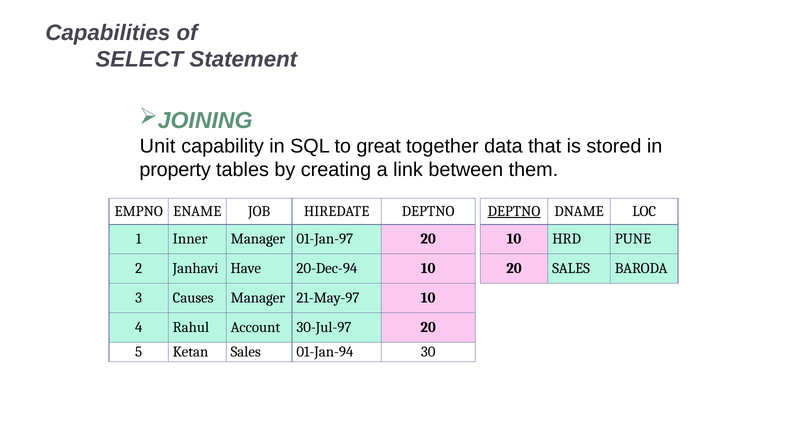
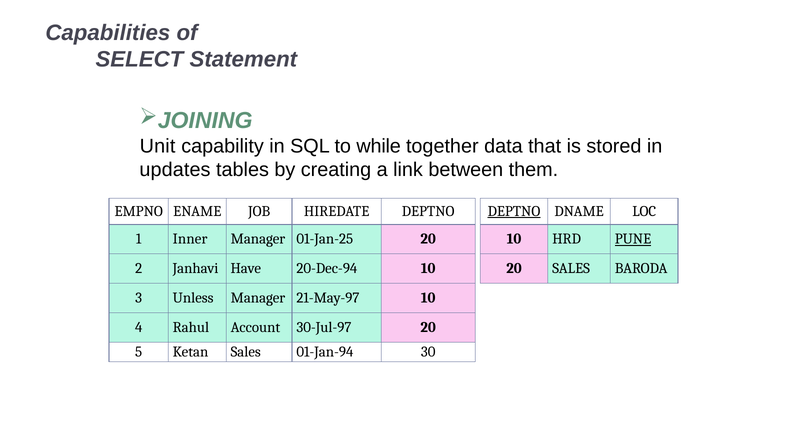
great: great -> while (379, 146)
property: property -> updates (175, 170)
01-Jan-97: 01-Jan-97 -> 01-Jan-25 (325, 239)
PUNE underline: none -> present (633, 239)
Causes: Causes -> Unless (193, 298)
